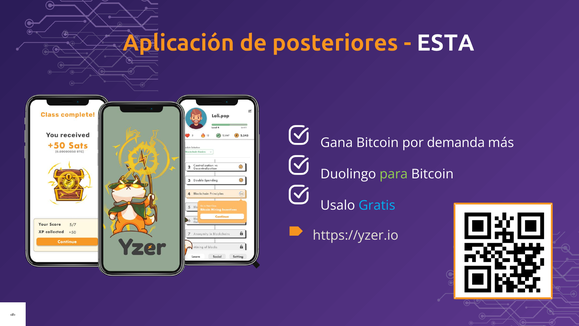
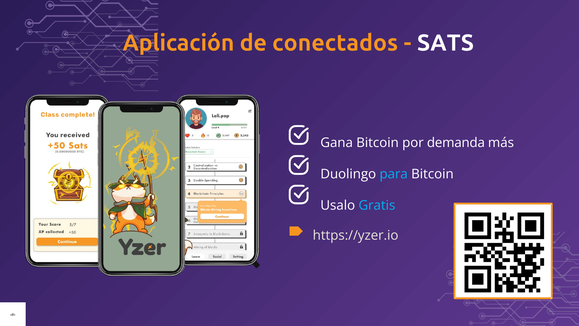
posteriores: posteriores -> conectados (335, 43)
ESTA: ESTA -> SATS (445, 43)
para colour: light green -> light blue (394, 174)
